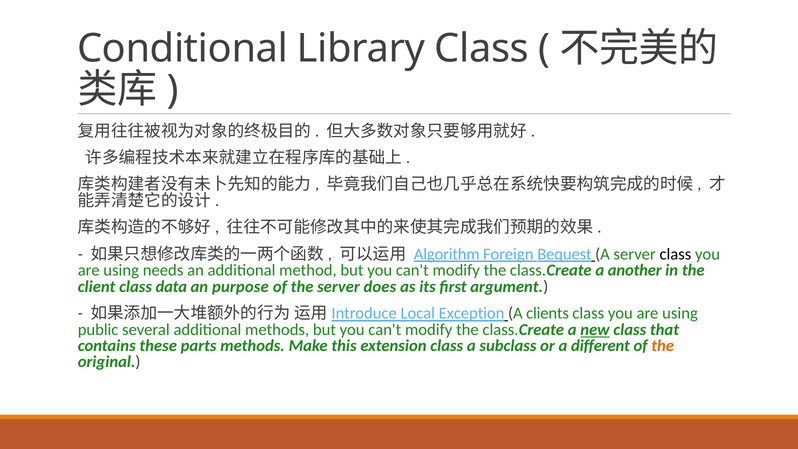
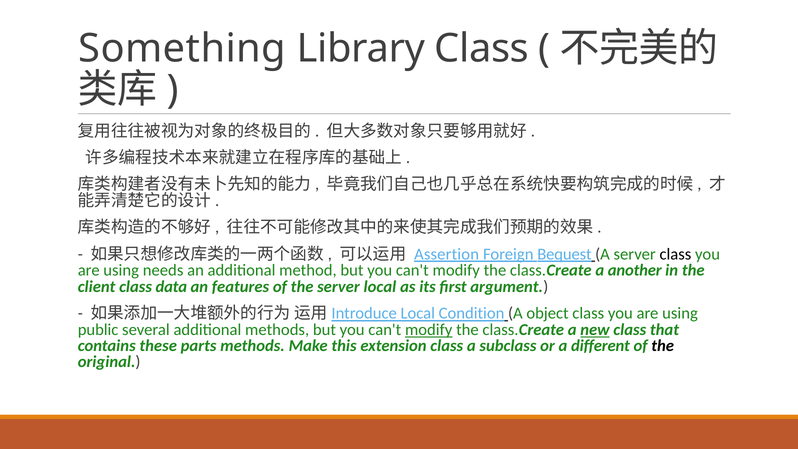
Conditional: Conditional -> Something (182, 49)
Algorithm: Algorithm -> Assertion (447, 254)
purpose: purpose -> features (240, 286)
server does: does -> local (380, 286)
Exception: Exception -> Condition (472, 313)
clients: clients -> object (548, 313)
modify underline: none -> present (429, 330)
the colour: orange -> black (663, 346)
